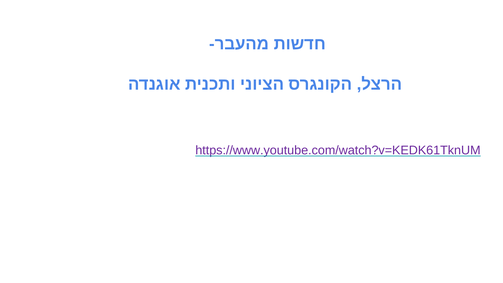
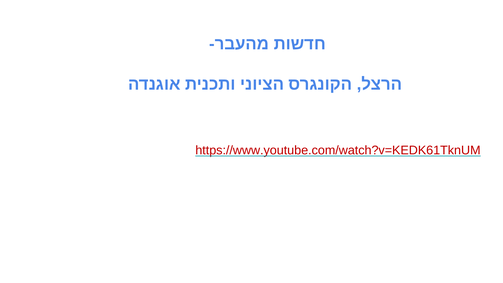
https://www.youtube.com/watch?v=KEDK61TknUM colour: purple -> red (338, 150)
